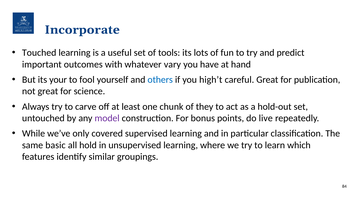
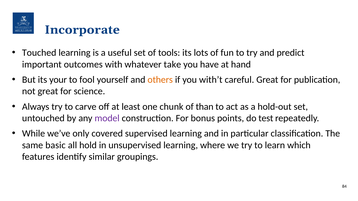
vary: vary -> take (172, 64)
others colour: blue -> orange (160, 80)
high’t: high’t -> with’t (211, 80)
they: they -> than (205, 107)
live: live -> test (266, 118)
